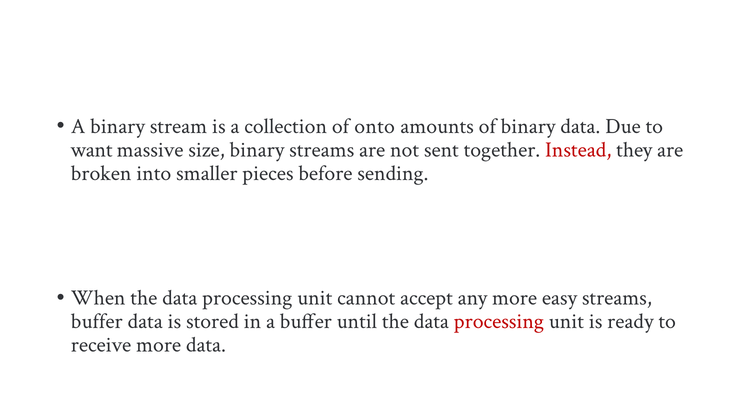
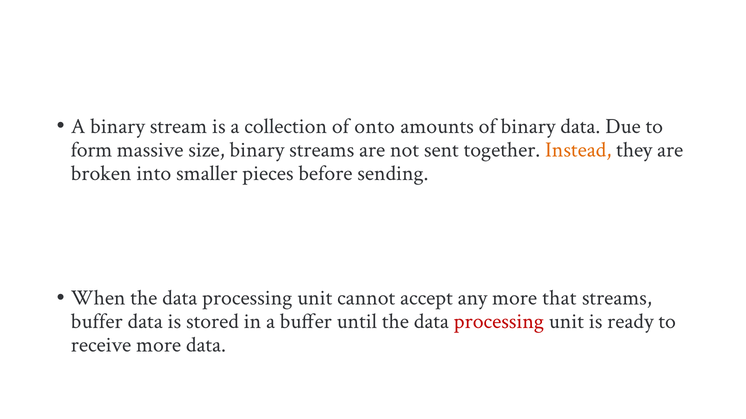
want: want -> form (91, 150)
Instead colour: red -> orange (578, 150)
easy: easy -> that (559, 298)
